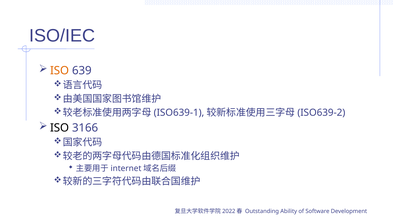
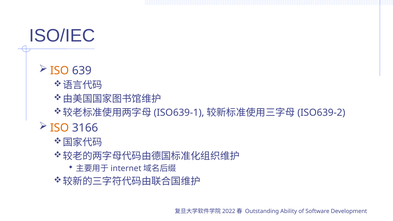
ISO colour: black -> orange (60, 128)
